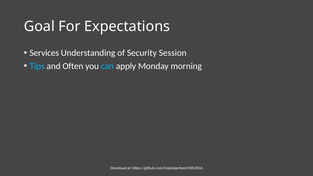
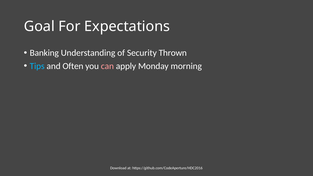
Services: Services -> Banking (44, 53)
Session: Session -> Thrown (173, 53)
can colour: light blue -> pink (107, 66)
